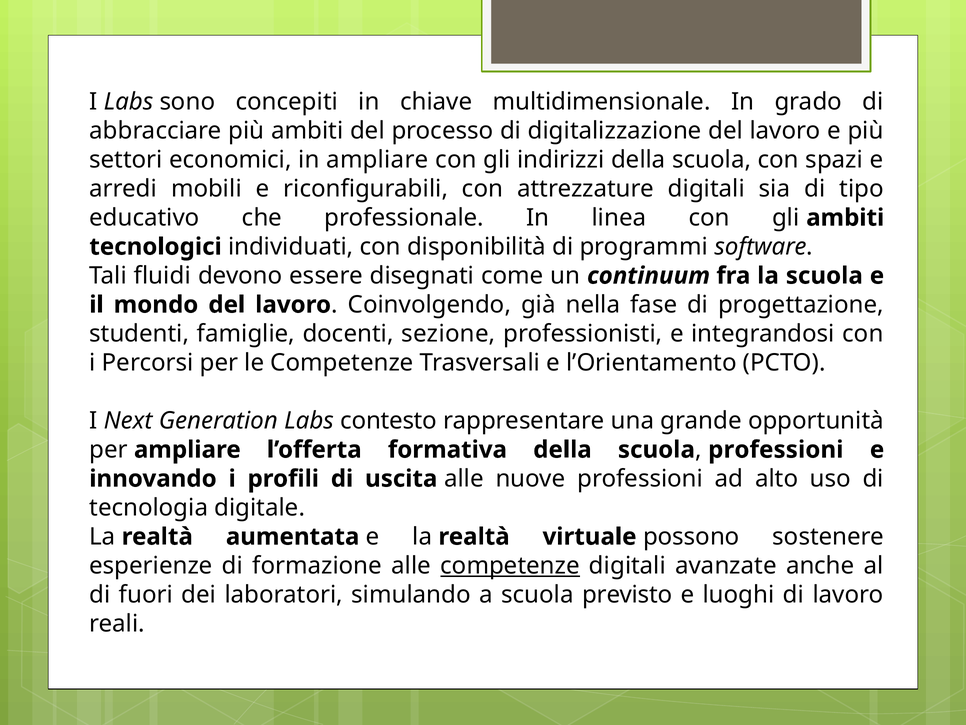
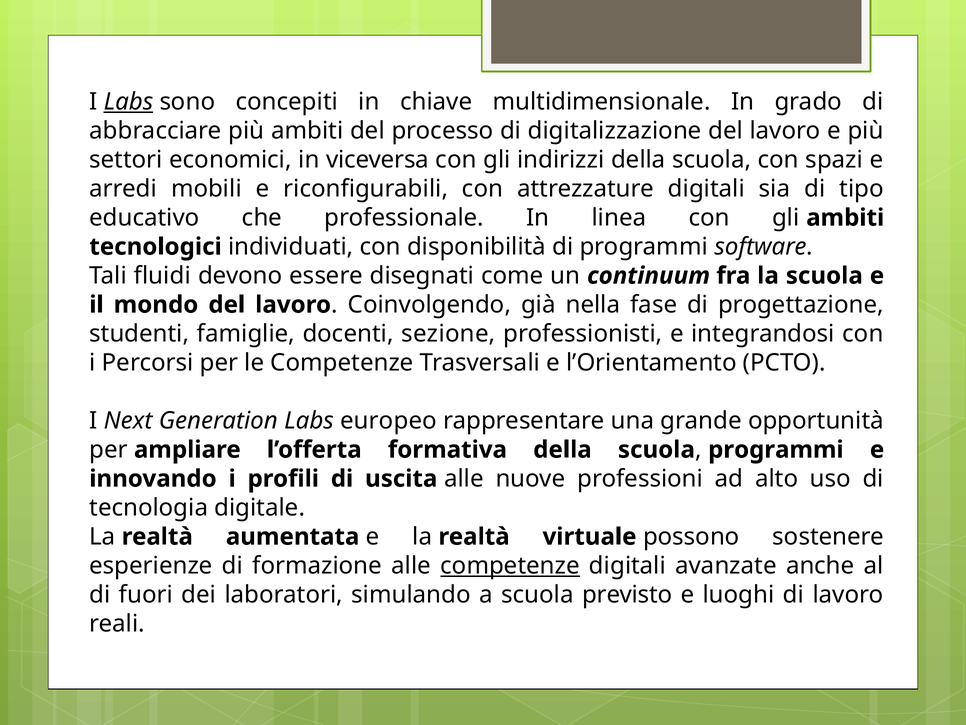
Labs underline: none -> present (128, 102)
in ampliare: ampliare -> viceversa (378, 160)
contesto: contesto -> europeo (389, 420)
professioni: professioni -> programmi (776, 449)
